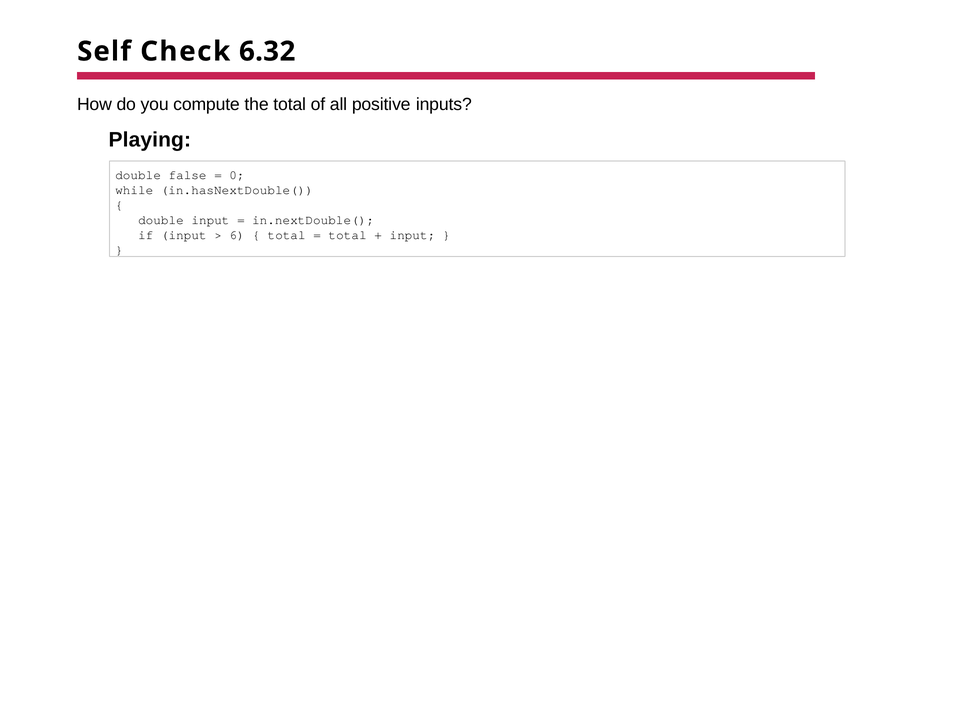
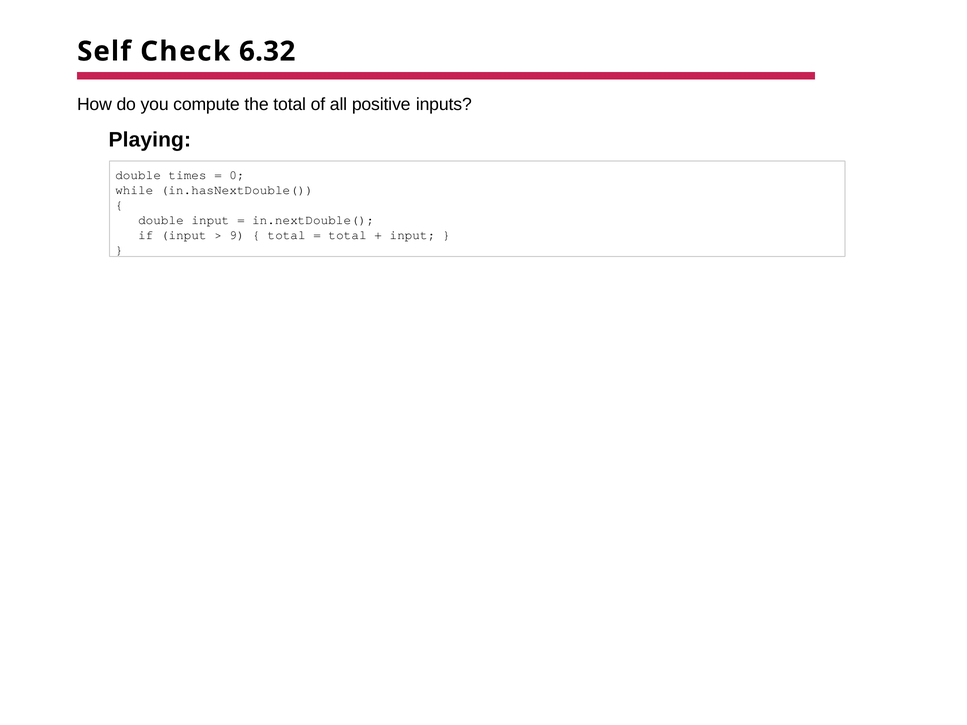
false: false -> times (188, 175)
6: 6 -> 9 (237, 235)
